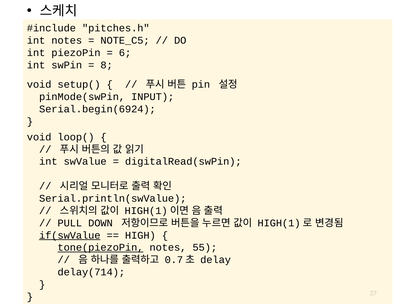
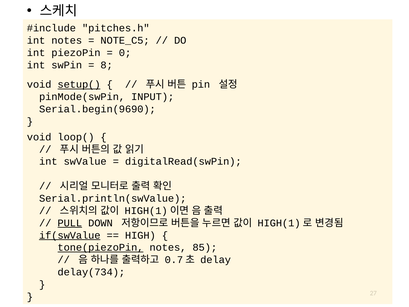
6: 6 -> 0 (125, 53)
setup( underline: none -> present (79, 84)
Serial.begin(6924: Serial.begin(6924 -> Serial.begin(9690 (97, 109)
PULL underline: none -> present (70, 223)
55: 55 -> 85 (205, 247)
delay(714: delay(714 -> delay(734 (91, 272)
